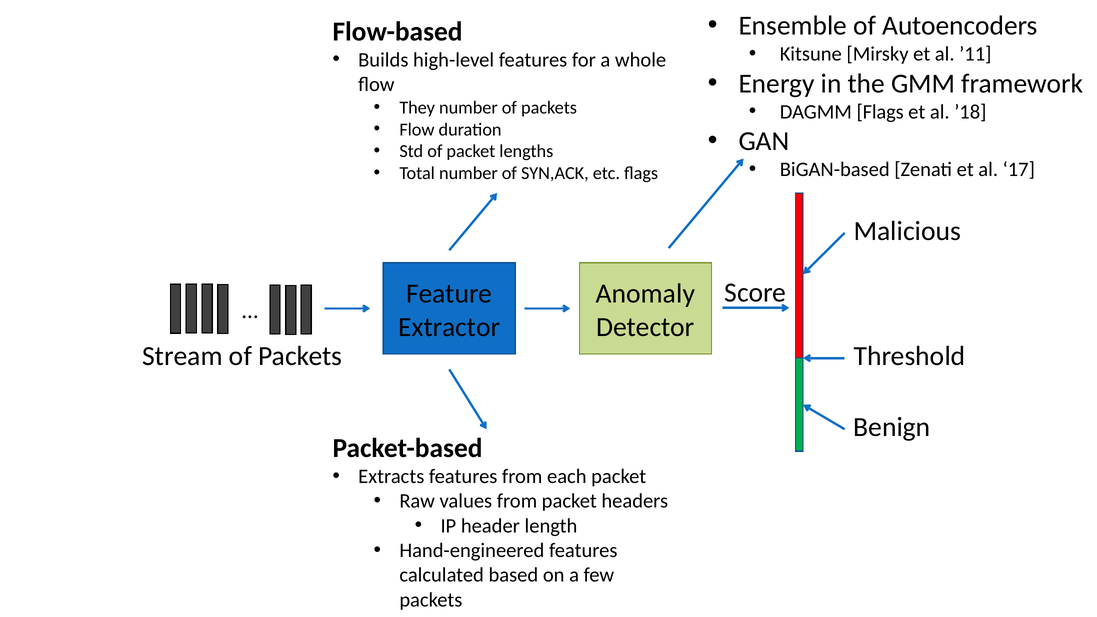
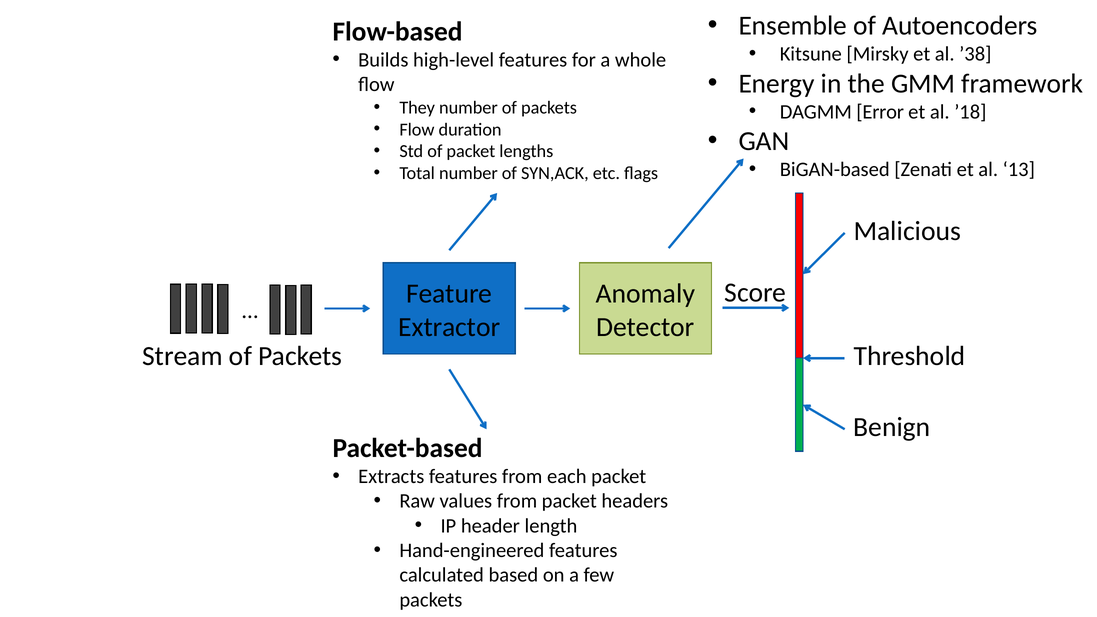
’11: ’11 -> ’38 (975, 54)
DAGMM Flags: Flags -> Error (880, 112)
17: 17 -> 13 (1019, 169)
